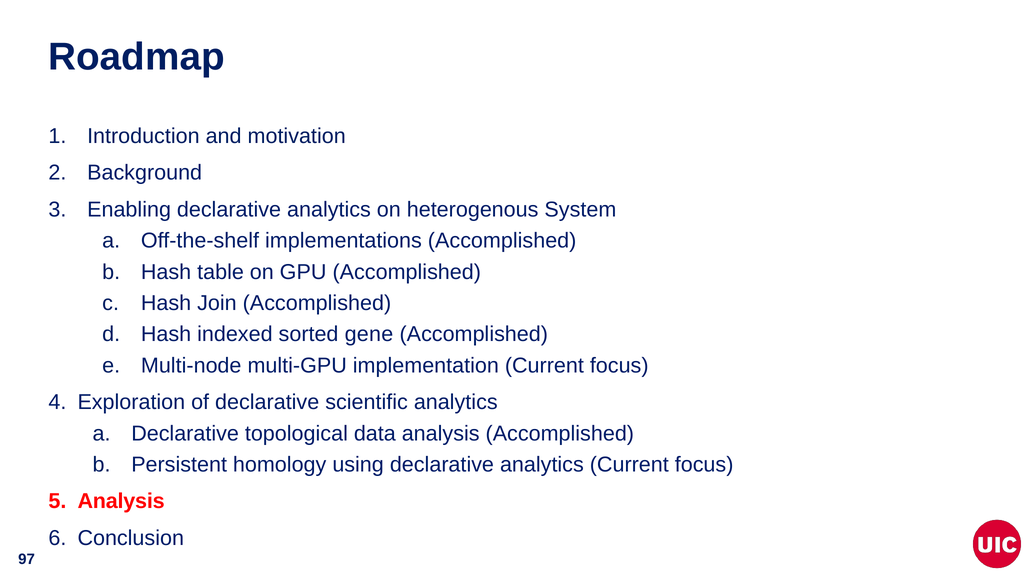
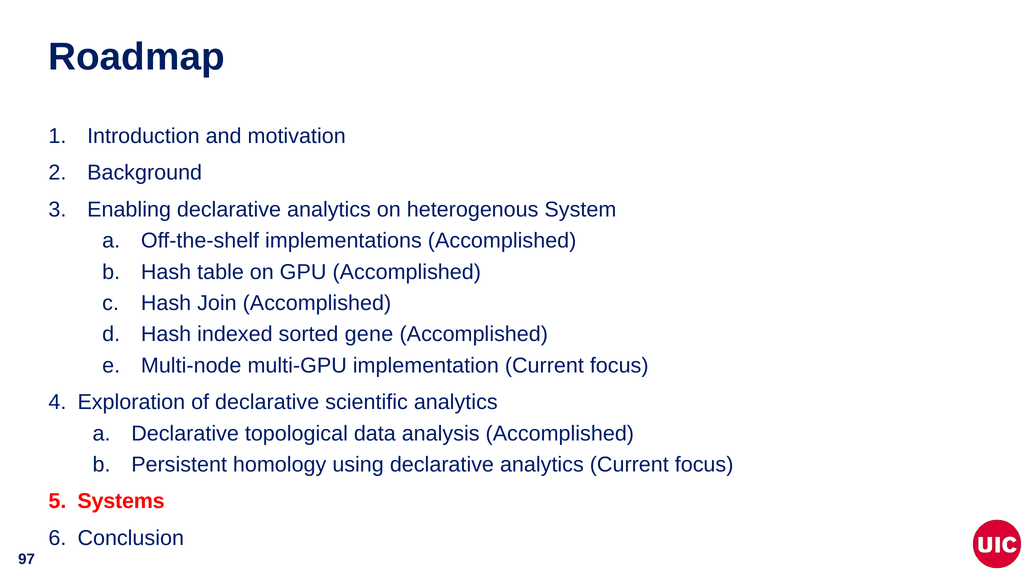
Analysis: Analysis -> Systems (121, 501)
